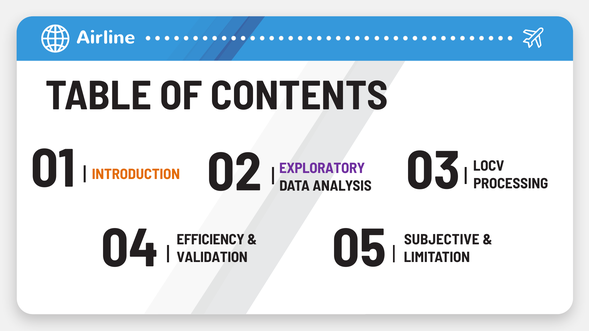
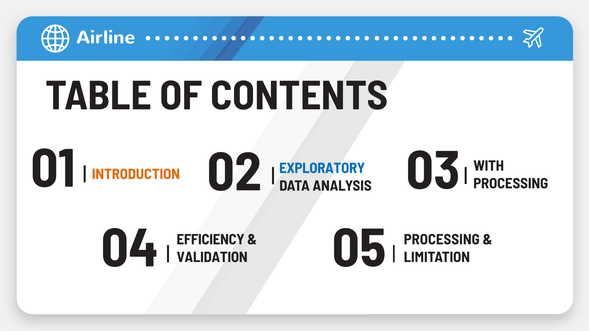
EXPLORATORY colour: purple -> blue (322, 168)
LOCV: LOCV -> WITH (489, 166)
SUBJECTIVE: SUBJECTIVE -> PROCESSING (442, 240)
